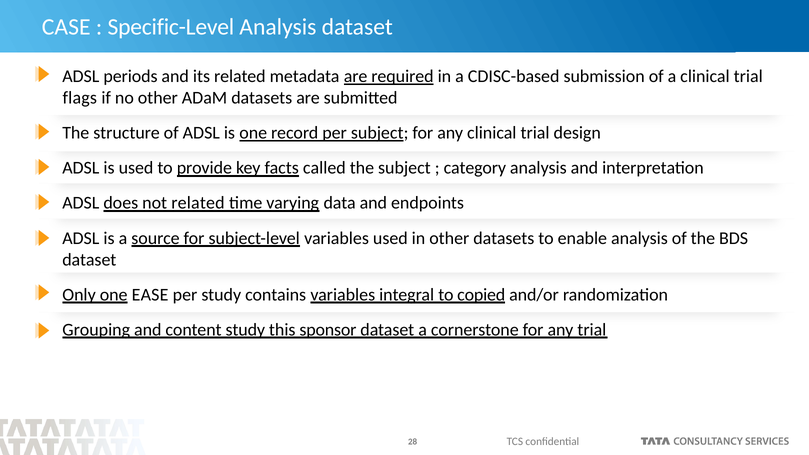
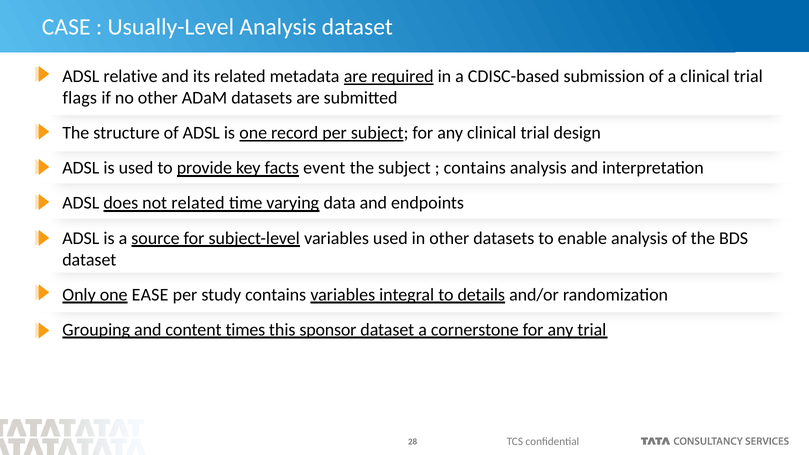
Specific-Level: Specific-Level -> Usually-Level (171, 27)
periods: periods -> relative (131, 76)
called: called -> event (324, 168)
category: category -> contains (475, 168)
copied: copied -> details (481, 295)
content study: study -> times (245, 330)
